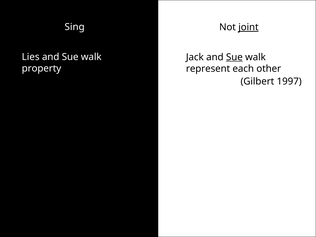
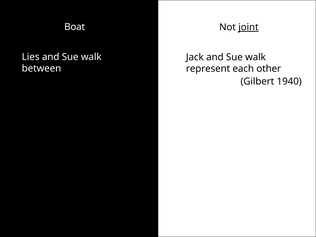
Sing: Sing -> Boat (75, 27)
Sue underline: present -> none (234, 57)
property: property -> between (41, 68)
1997: 1997 -> 1940 (289, 81)
